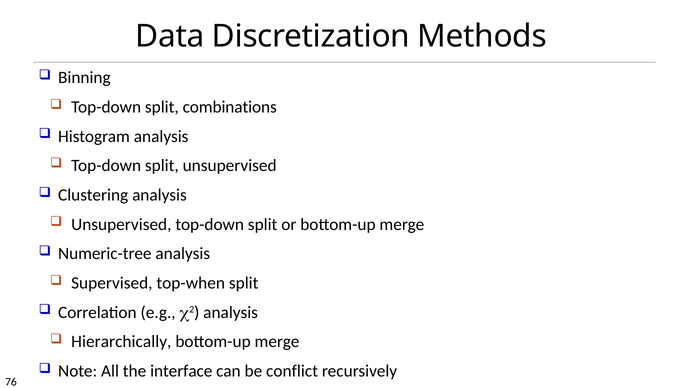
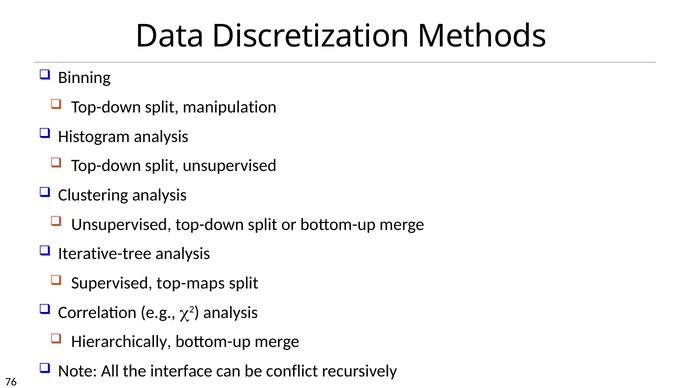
combinations: combinations -> manipulation (230, 107)
Numeric-tree: Numeric-tree -> Iterative-tree (105, 254)
top-when: top-when -> top-maps (191, 284)
